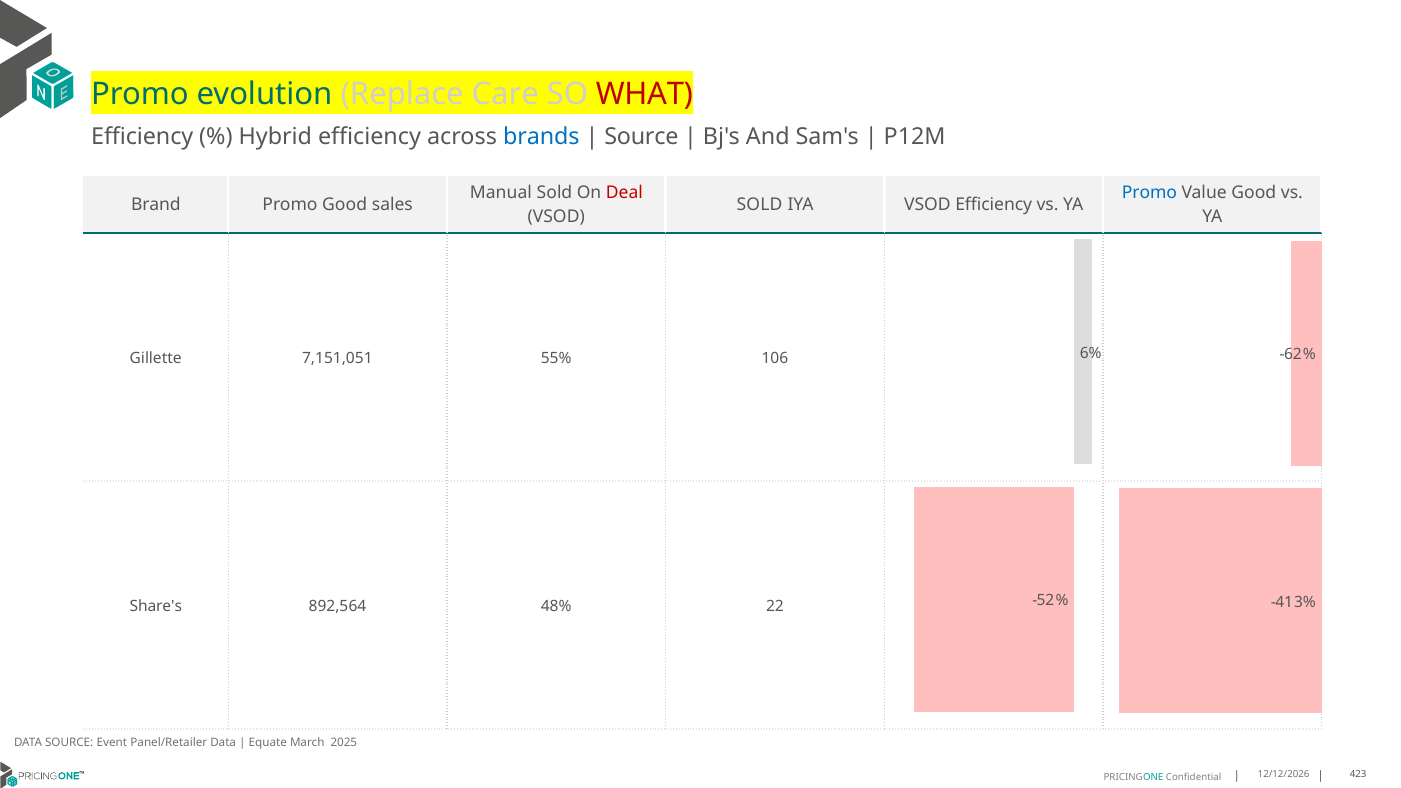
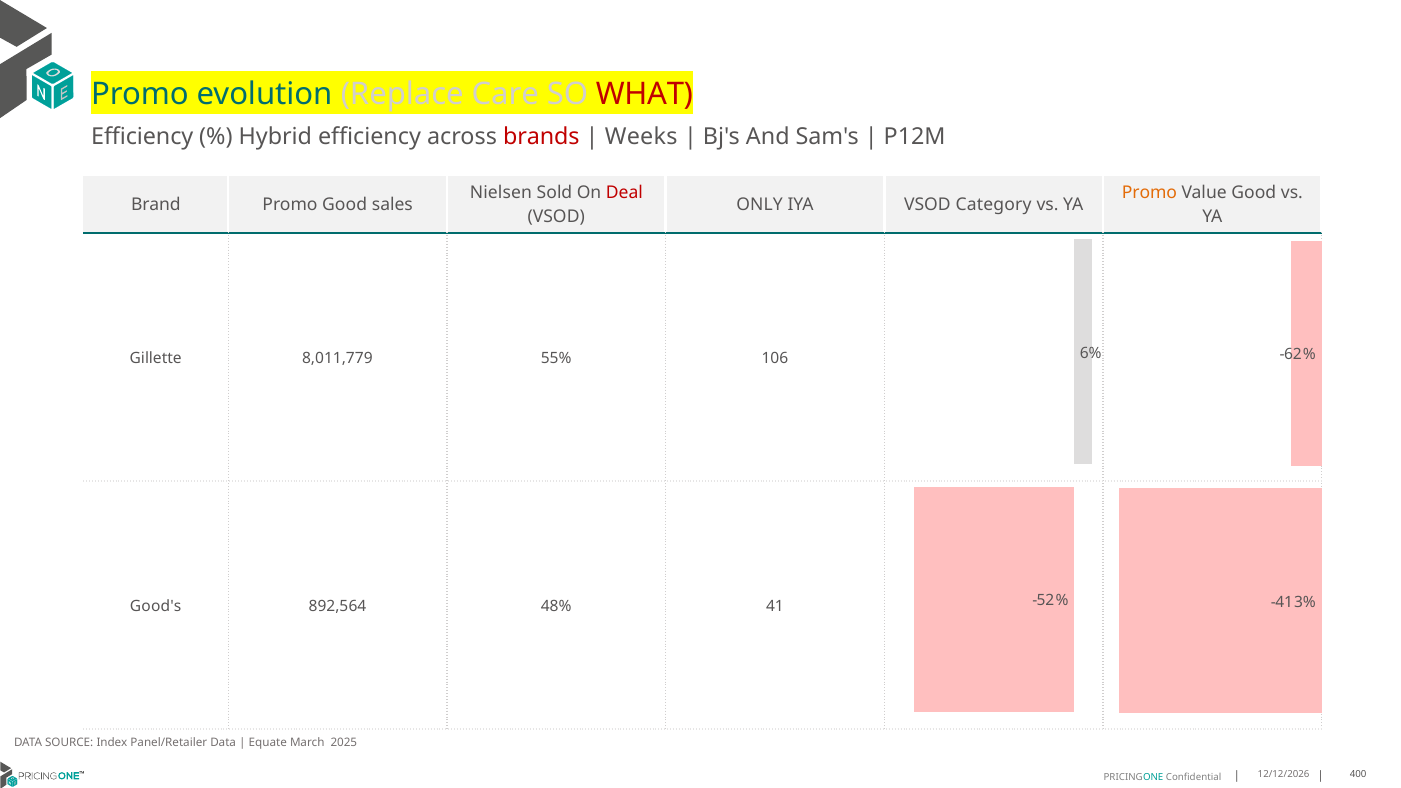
brands colour: blue -> red (541, 137)
Source: Source -> Weeks (641, 137)
Manual: Manual -> Nielsen (501, 193)
Promo colour: blue -> orange (1150, 193)
SOLD: SOLD -> ONLY (760, 205)
VSOD Efficiency: Efficiency -> Category (994, 205)
7,151,051: 7,151,051 -> 8,011,779 (337, 358)
Share's: Share's -> Good's (156, 607)
22: 22 -> 41 (775, 607)
Event: Event -> Index (112, 742)
423: 423 -> 400 (1358, 775)
